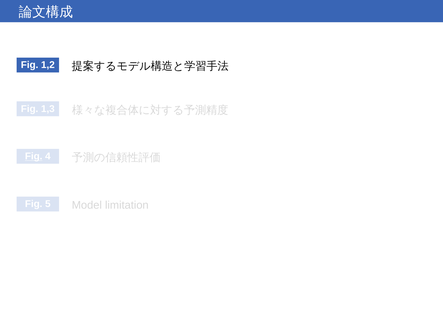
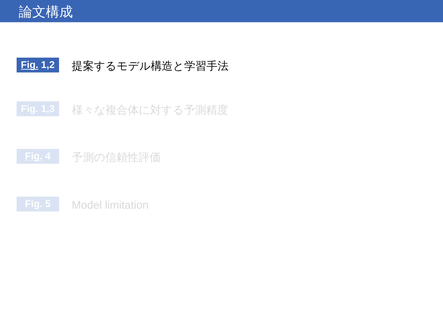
Fig underline: none -> present (30, 65)
